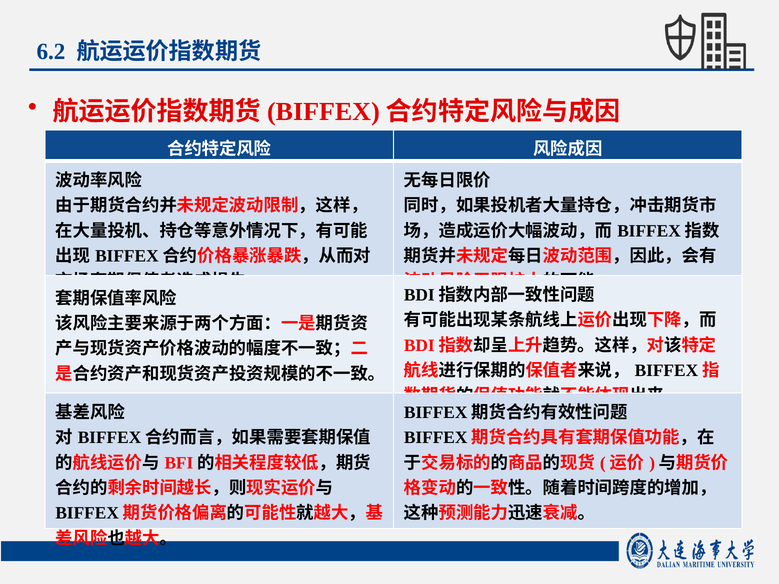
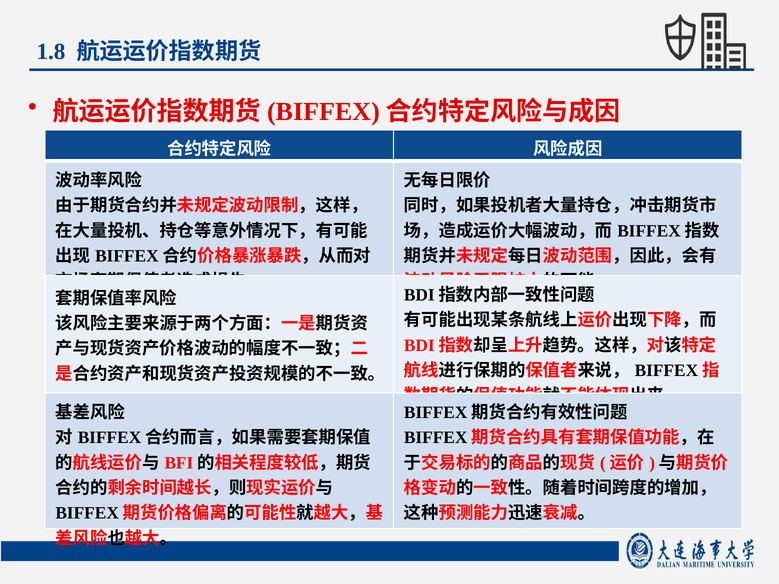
6.2: 6.2 -> 1.8 (51, 51)
